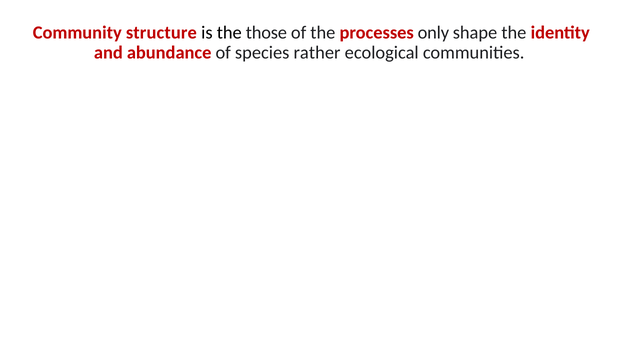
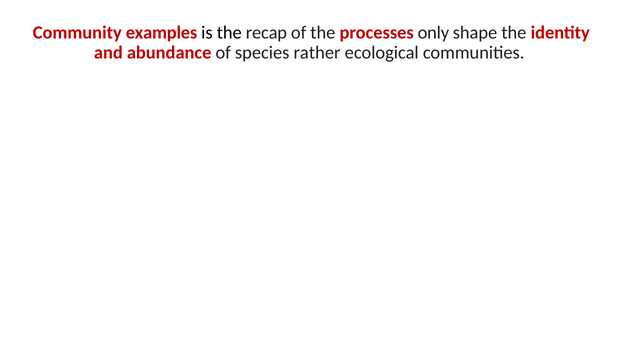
structure: structure -> examples (162, 32)
those: those -> recap (266, 32)
